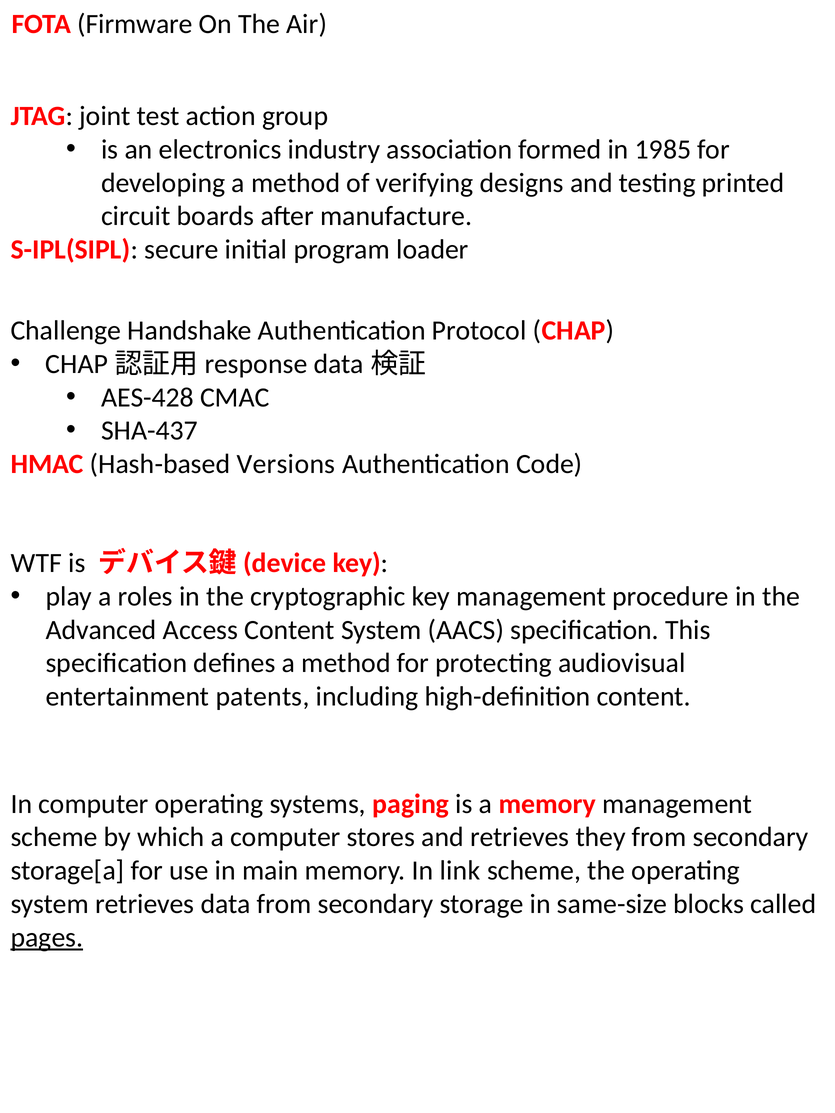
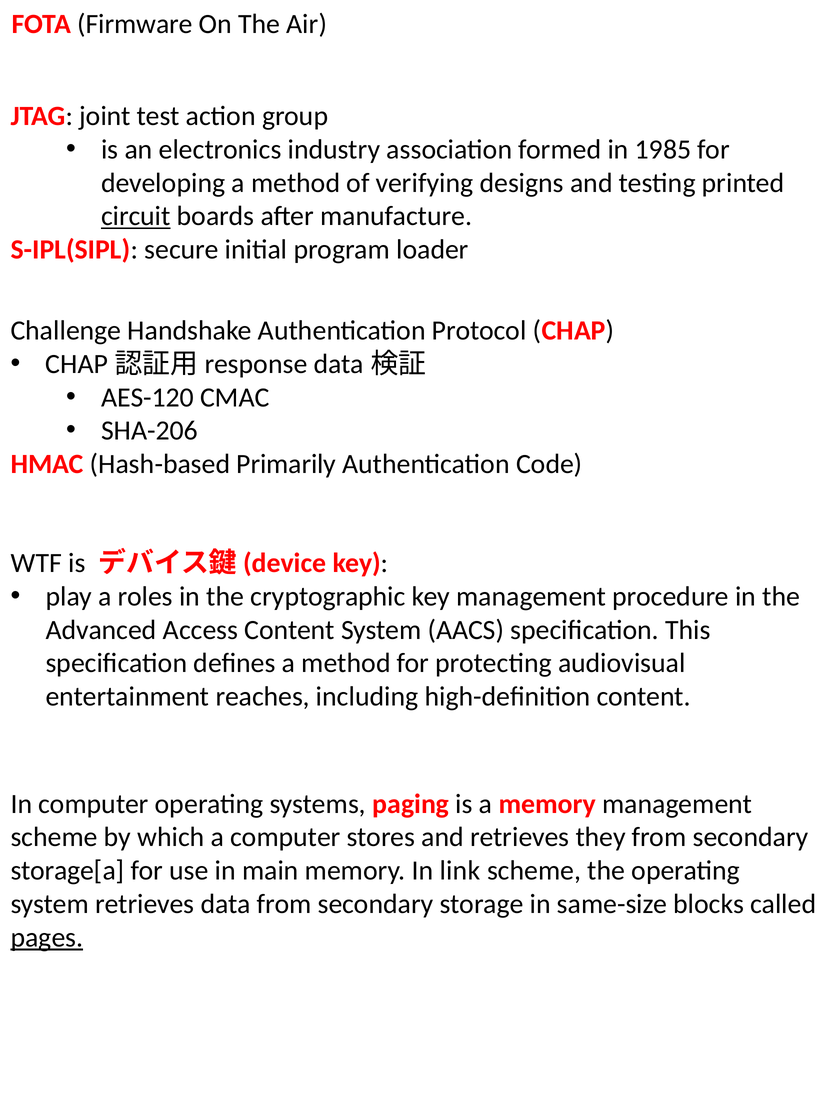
circuit underline: none -> present (136, 216)
AES-428: AES-428 -> AES-120 (148, 398)
SHA-437: SHA-437 -> SHA-206 (150, 431)
Versions: Versions -> Primarily (286, 464)
patents: patents -> reaches (263, 697)
